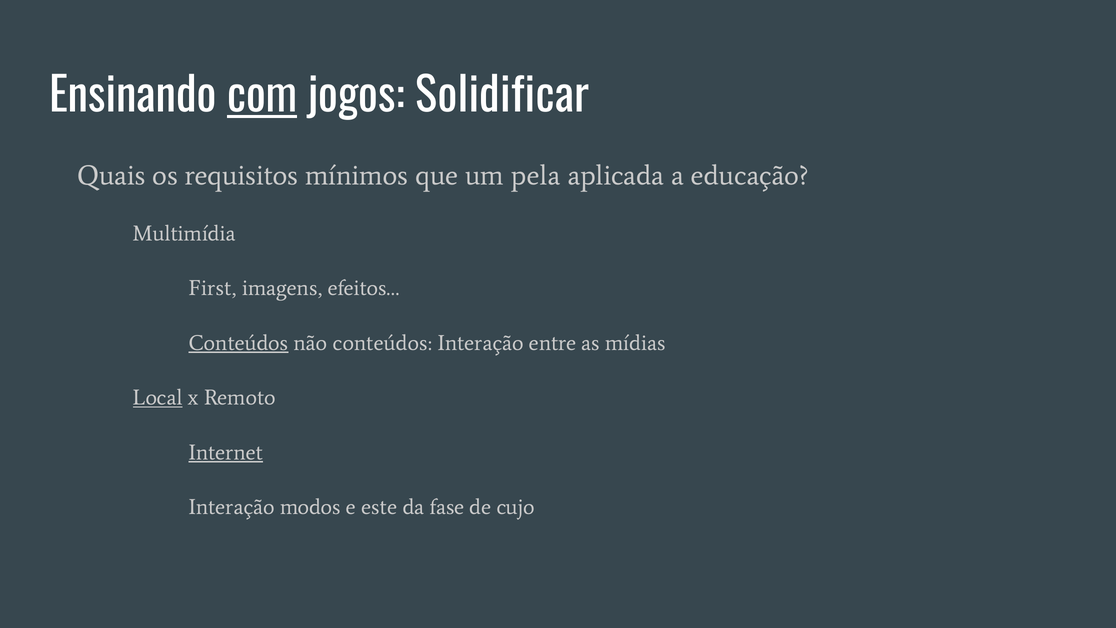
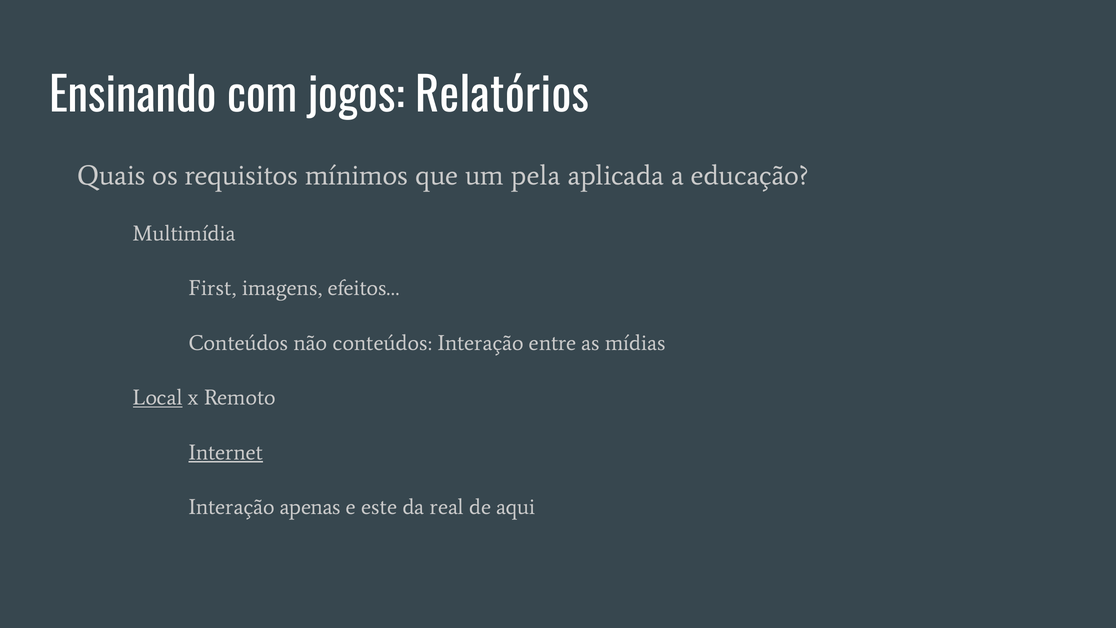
com underline: present -> none (262, 97)
Solidificar: Solidificar -> Relatórios (502, 97)
Conteúdos underline: present -> none (238, 343)
modos: modos -> apenas (310, 507)
fase: fase -> real (447, 507)
cujo: cujo -> aqui (516, 507)
